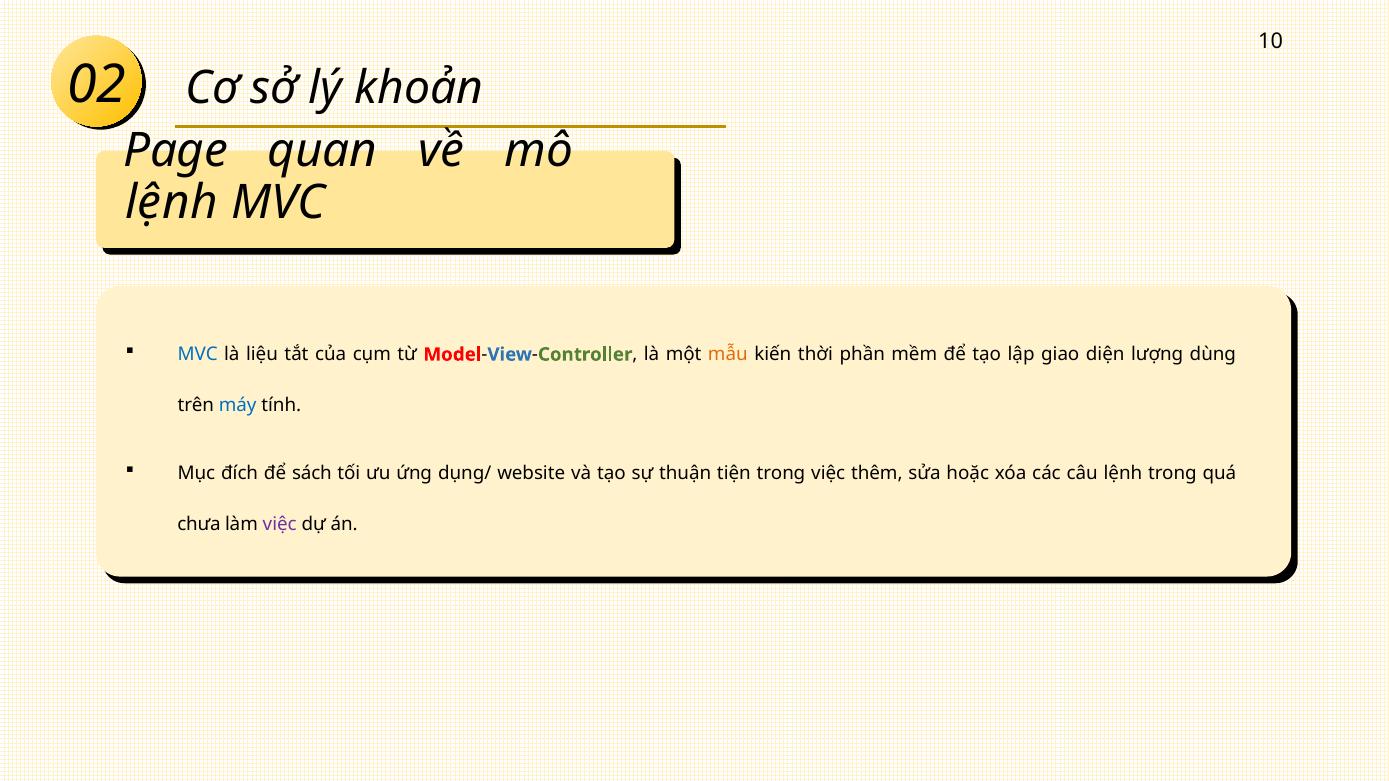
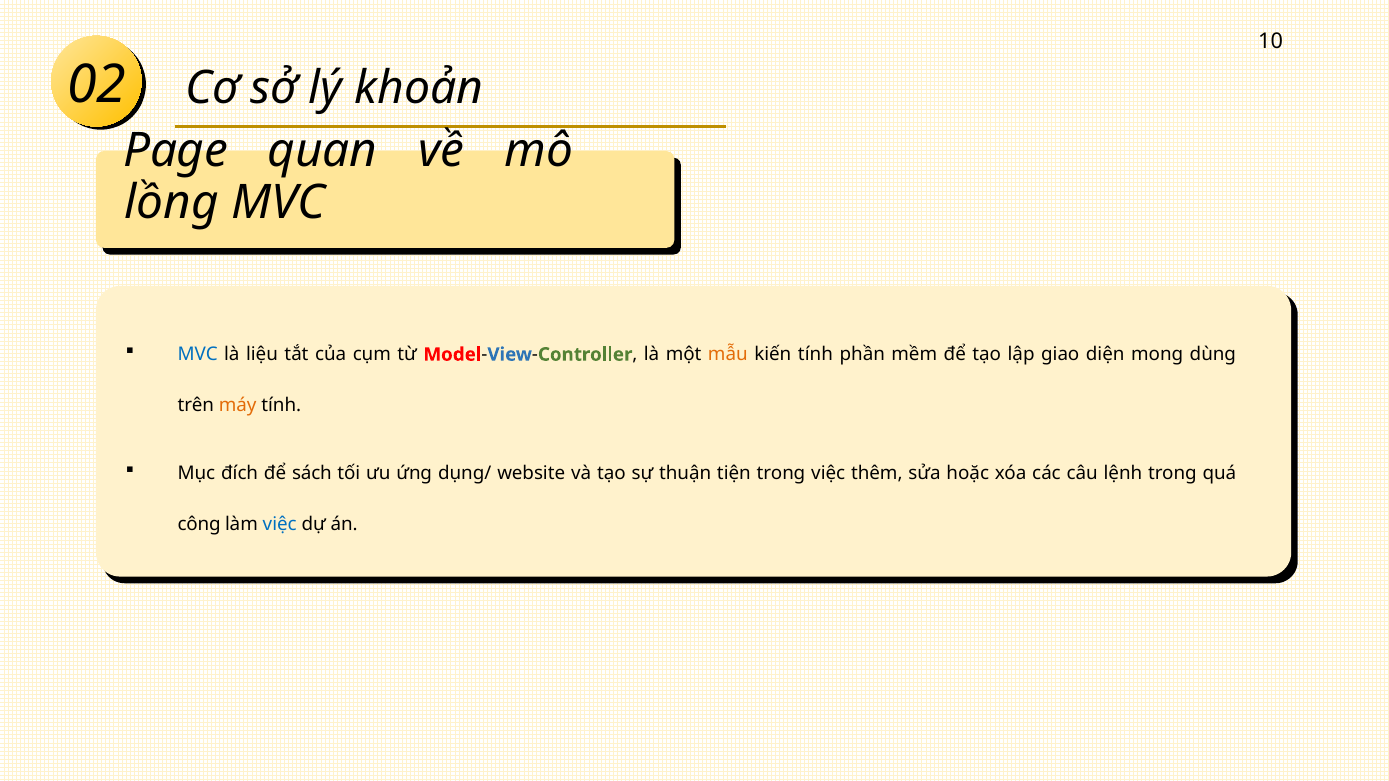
lệnh: lệnh -> lồng (172, 203)
kiến thời: thời -> tính (815, 355)
lượng: lượng -> mong (1157, 355)
máy colour: blue -> orange (238, 406)
chưa: chưa -> công (199, 525)
việc colour: purple -> blue (280, 525)
